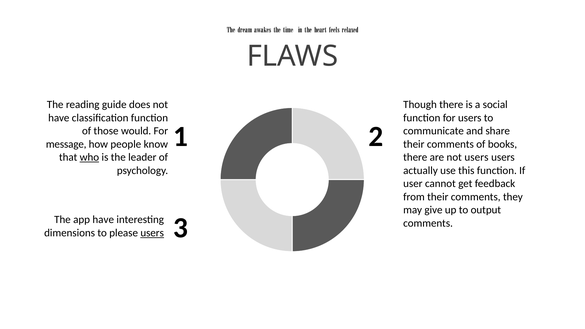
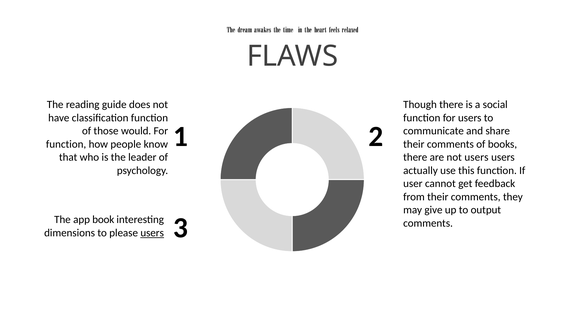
message: message -> function (66, 144)
who underline: present -> none (89, 157)
app have: have -> book (103, 220)
